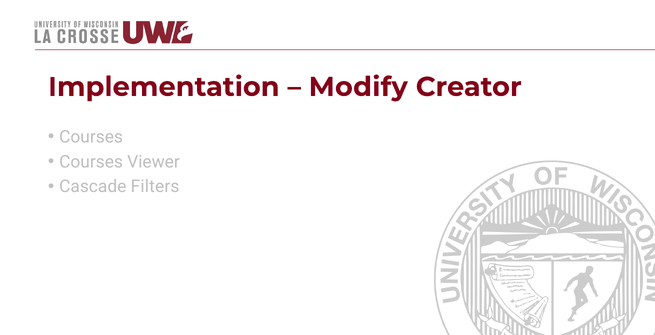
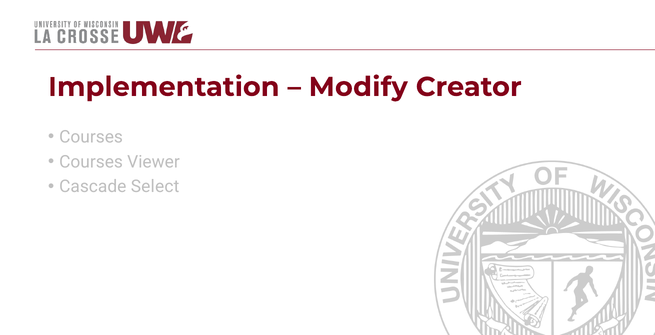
Filters: Filters -> Select (155, 187)
